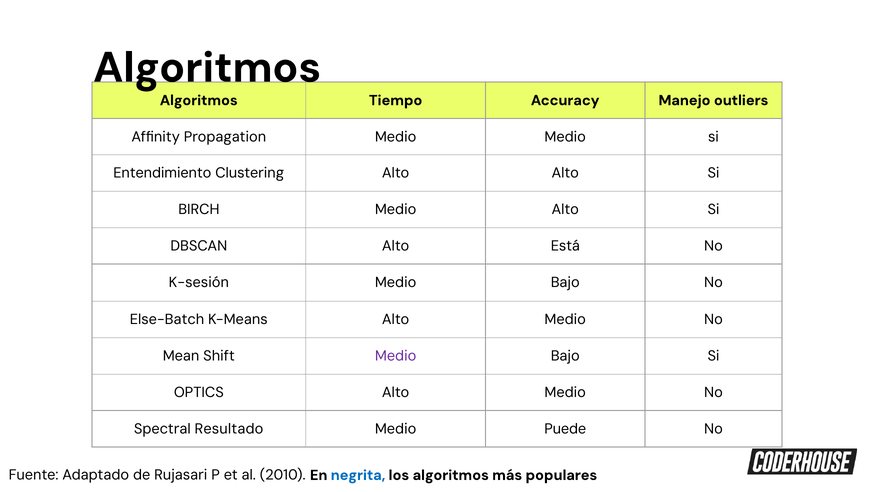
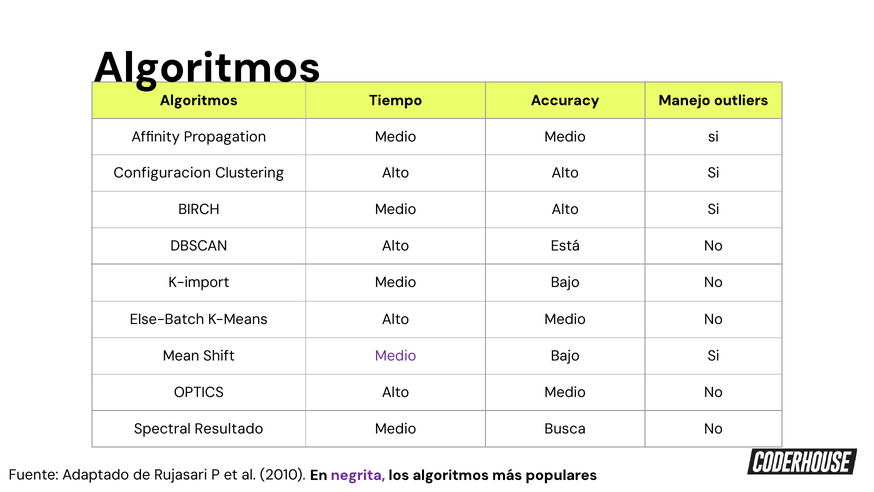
Entendimiento: Entendimiento -> Configuracion (162, 173)
K-sesión: K-sesión -> K-import (199, 282)
Puede: Puede -> Busca (565, 429)
negrita colour: blue -> purple (358, 475)
